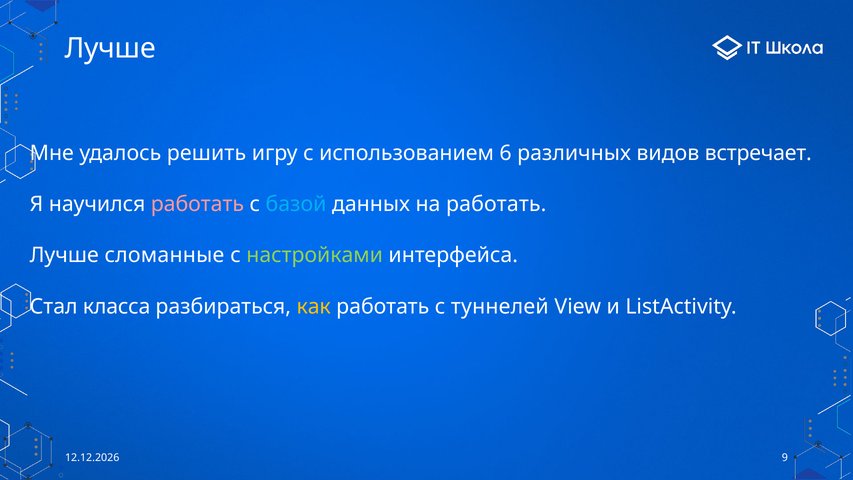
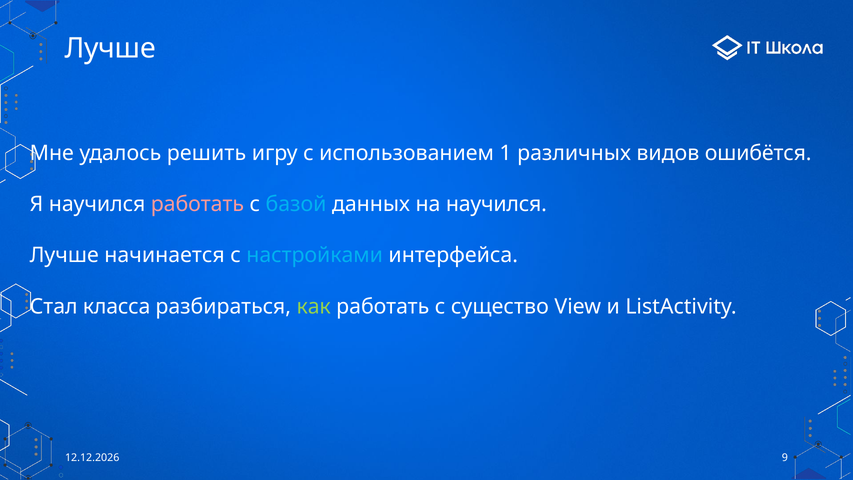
6: 6 -> 1 (506, 153)
встречает: встречает -> ошибётся (758, 153)
на работать: работать -> научился (496, 204)
сломанные: сломанные -> начинается (165, 255)
настройками colour: light green -> light blue (315, 255)
как colour: yellow -> light green (314, 307)
туннелей: туннелей -> существо (500, 307)
